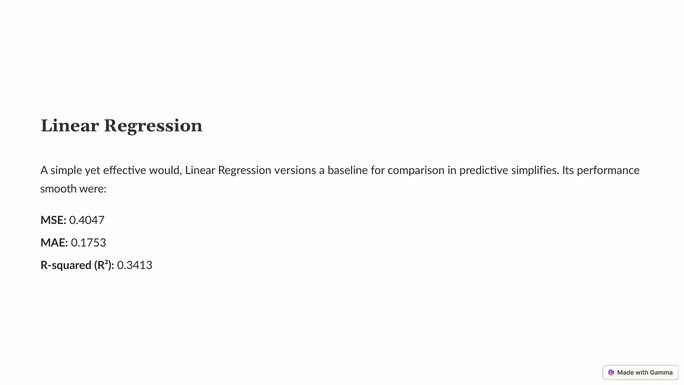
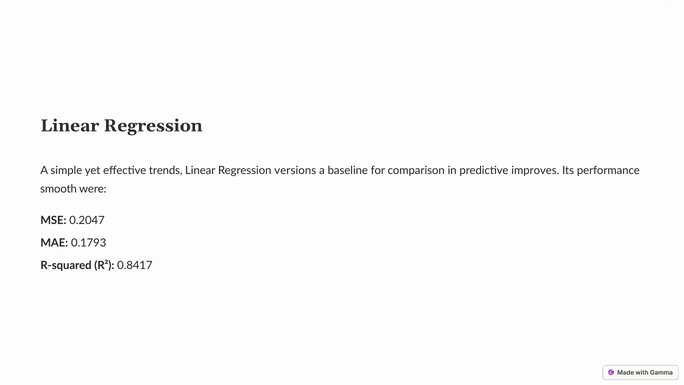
would: would -> trends (166, 170)
simplifies: simplifies -> improves (535, 170)
0.4047: 0.4047 -> 0.2047 (87, 220)
0.1753: 0.1753 -> 0.1793 (89, 243)
0.3413: 0.3413 -> 0.8417 (135, 265)
